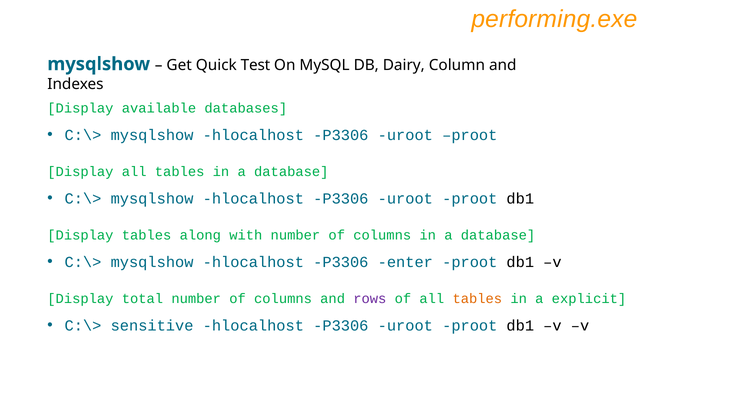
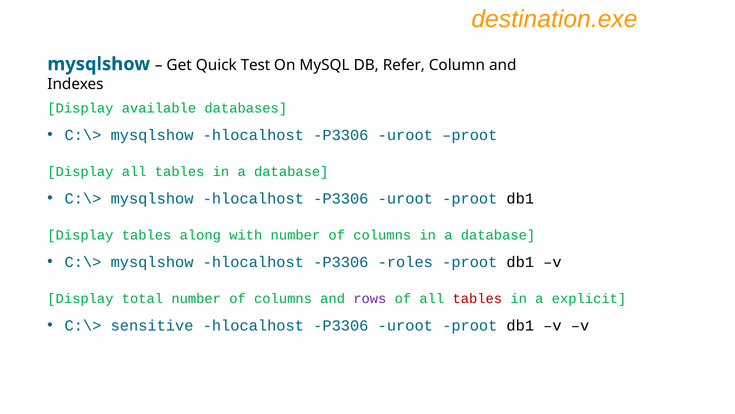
performing.exe: performing.exe -> destination.exe (554, 19)
Dairy: Dairy -> Refer (404, 65)
enter: enter -> roles (405, 262)
tables colour: orange -> red (477, 298)
